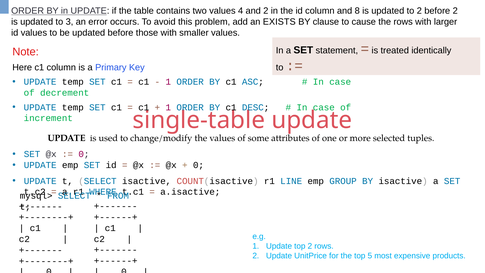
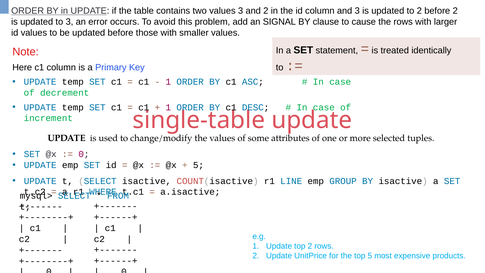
values 4: 4 -> 3 (241, 11)
and 8: 8 -> 3 (357, 11)
EXISTS: EXISTS -> SIGNAL (279, 22)
0: 0 -> 5 (198, 165)
